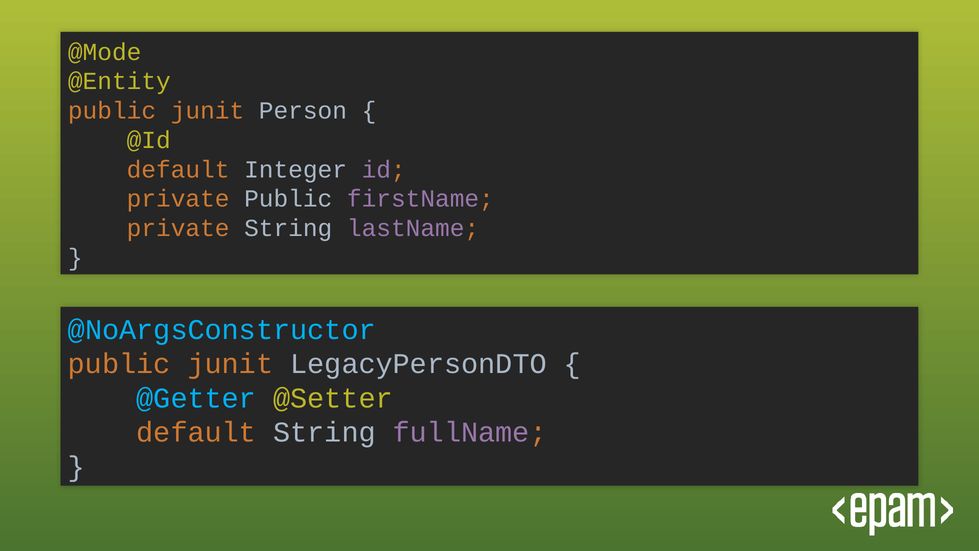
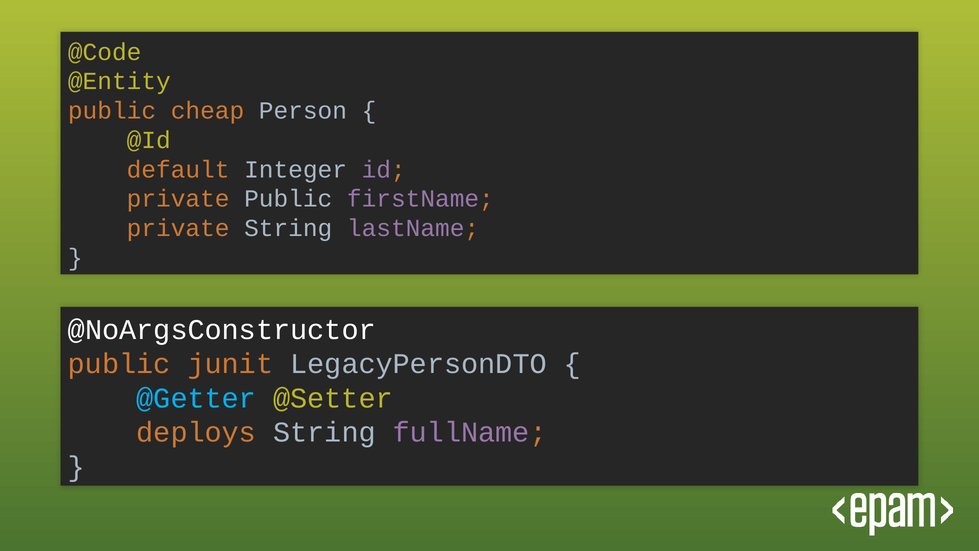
@Mode: @Mode -> @Code (105, 52)
junit: junit -> cheap (207, 111)
@NoArgsConstructor colour: light blue -> white (222, 329)
default: default -> deploys (196, 432)
